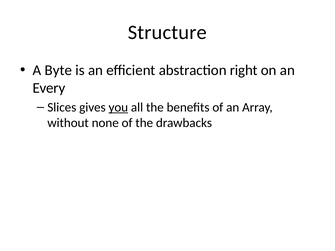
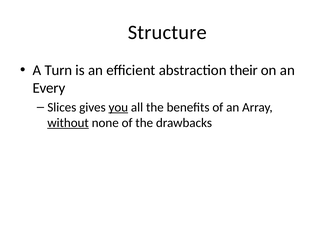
Byte: Byte -> Turn (58, 70)
right: right -> their (244, 70)
without underline: none -> present (68, 123)
